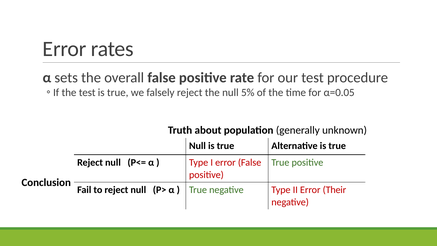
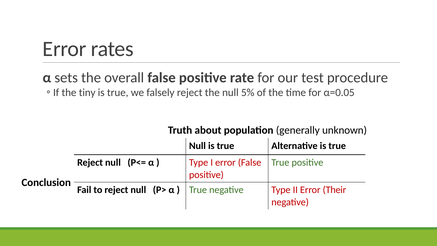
the test: test -> tiny (87, 93)
